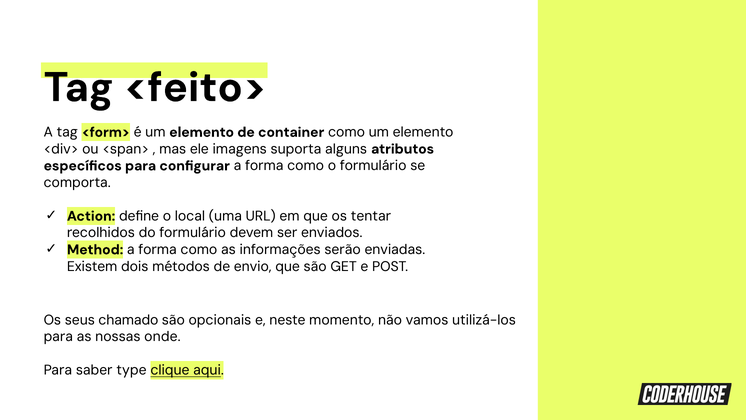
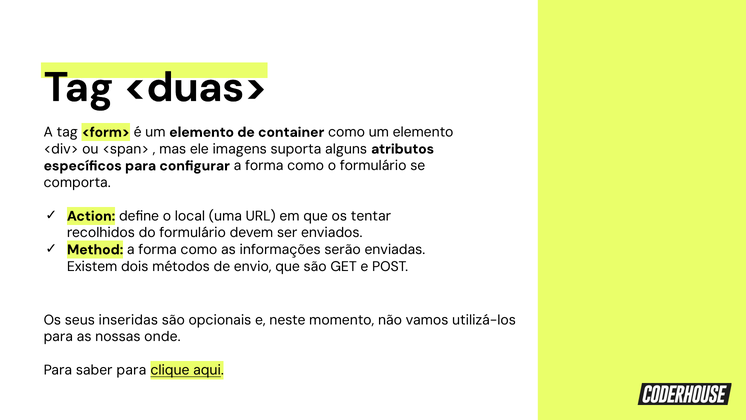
<feito>: <feito> -> <duas> (195, 87)
chamado: chamado -> inseridas (128, 320)
saber type: type -> para (131, 370)
